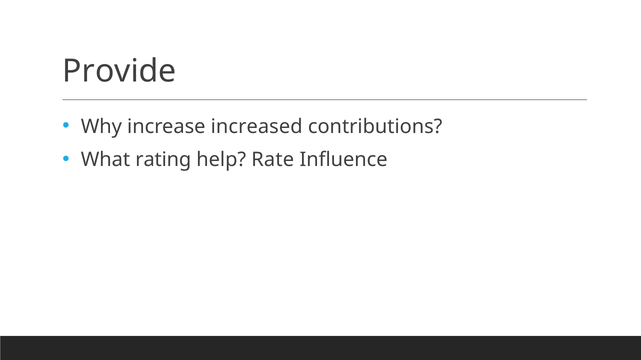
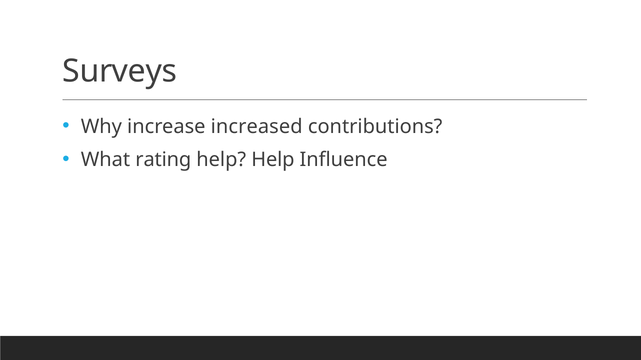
Provide: Provide -> Surveys (120, 71)
help Rate: Rate -> Help (273, 160)
